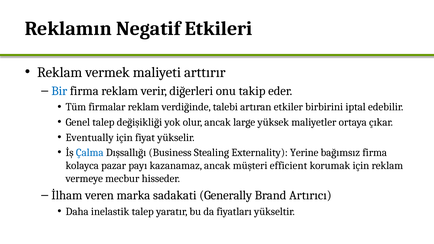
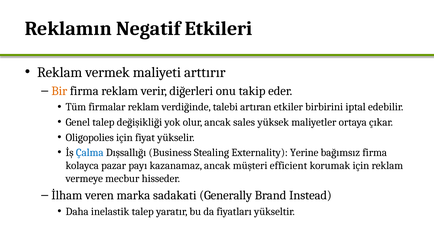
Bir colour: blue -> orange (59, 91)
large: large -> sales (244, 122)
Eventually: Eventually -> Oligopolies (90, 138)
Artırıcı: Artırıcı -> Instead (310, 196)
